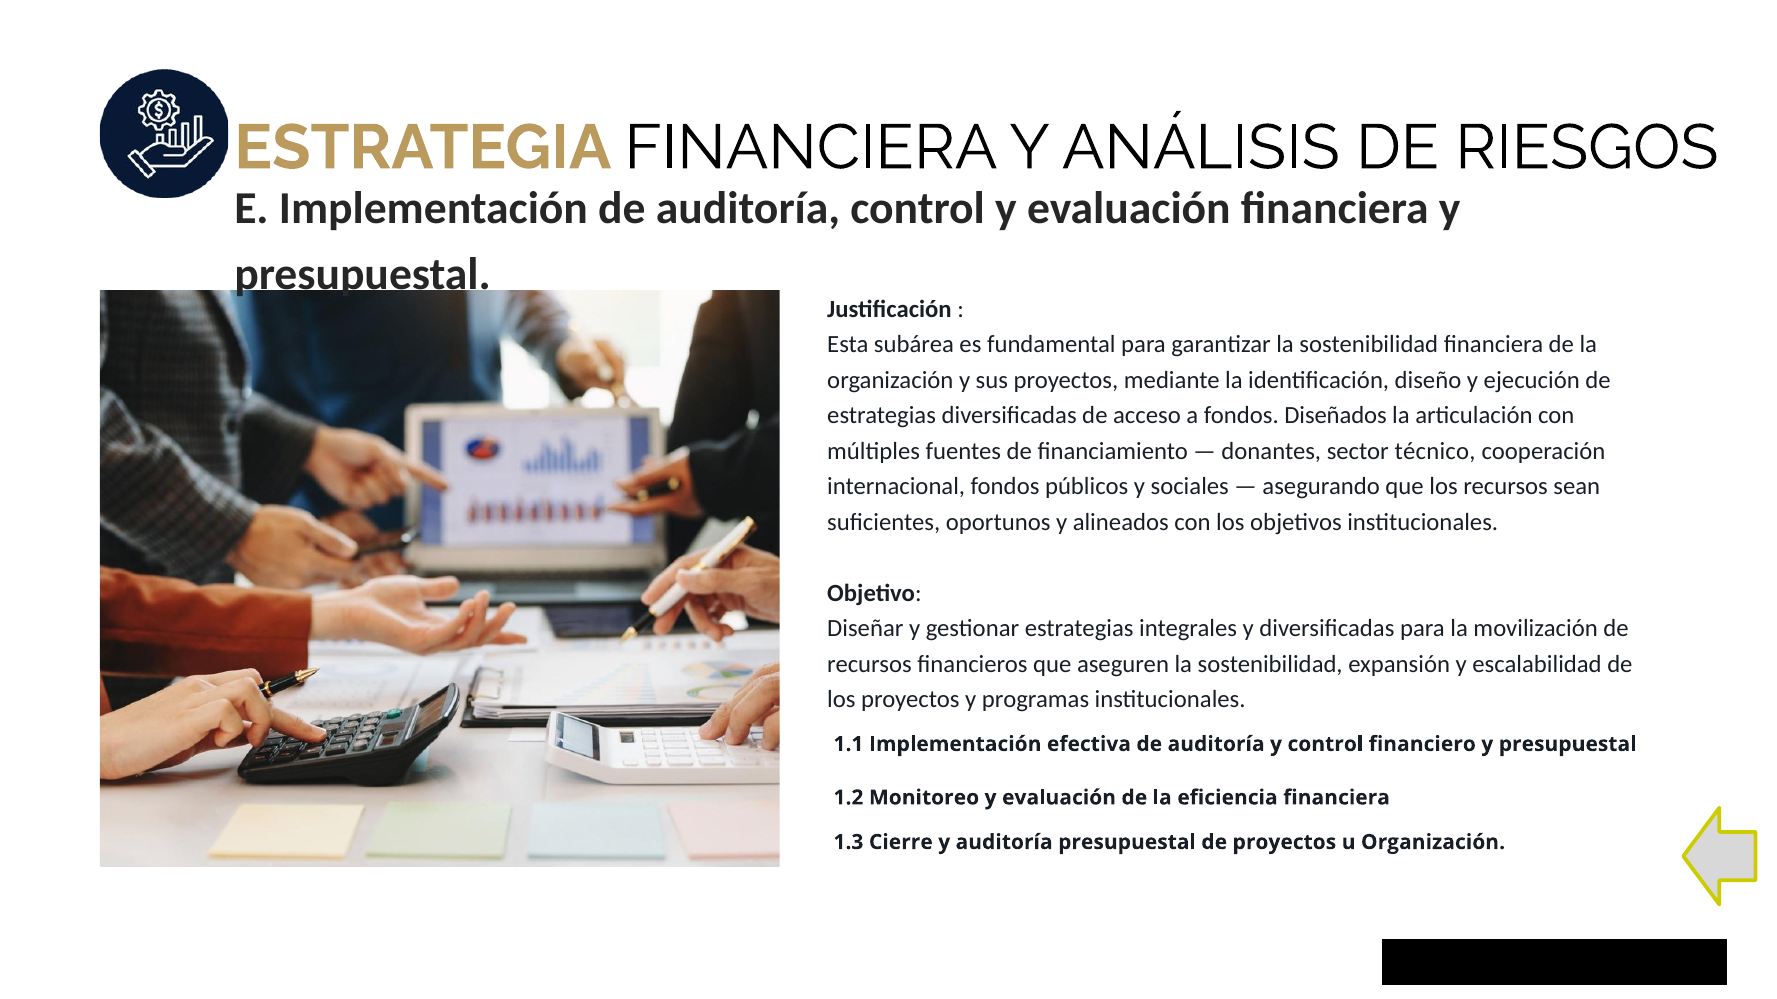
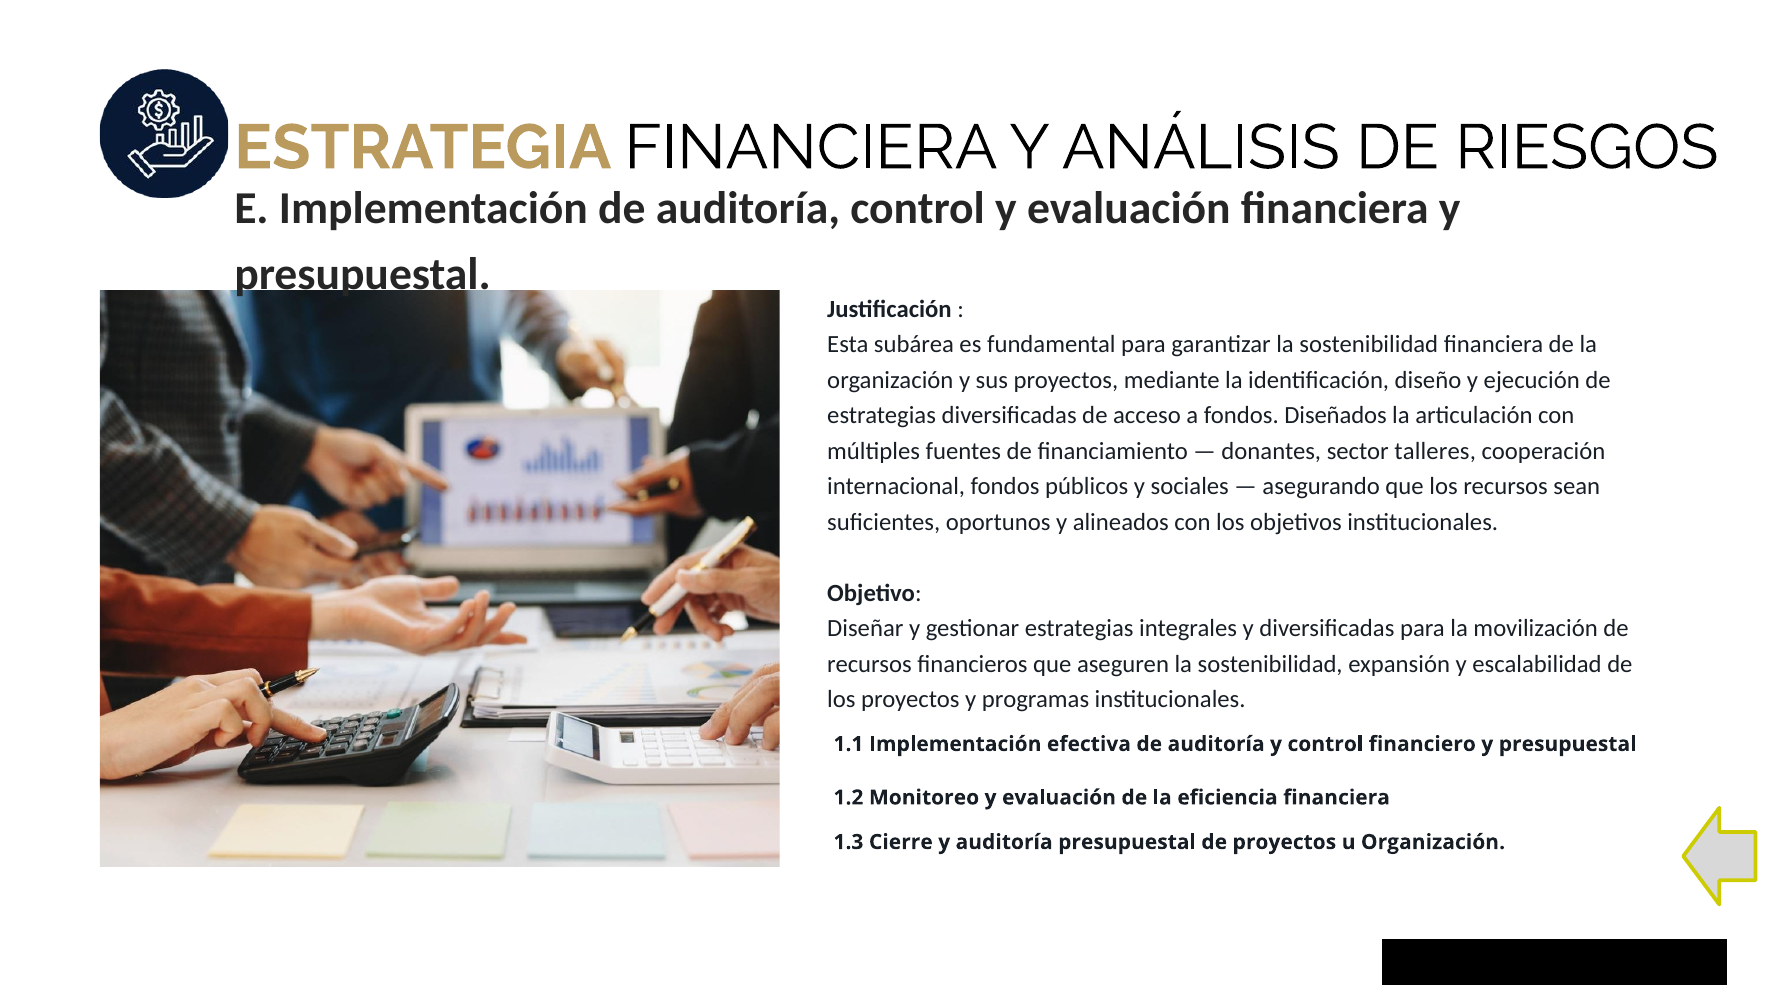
técnico: técnico -> talleres (1435, 451)
